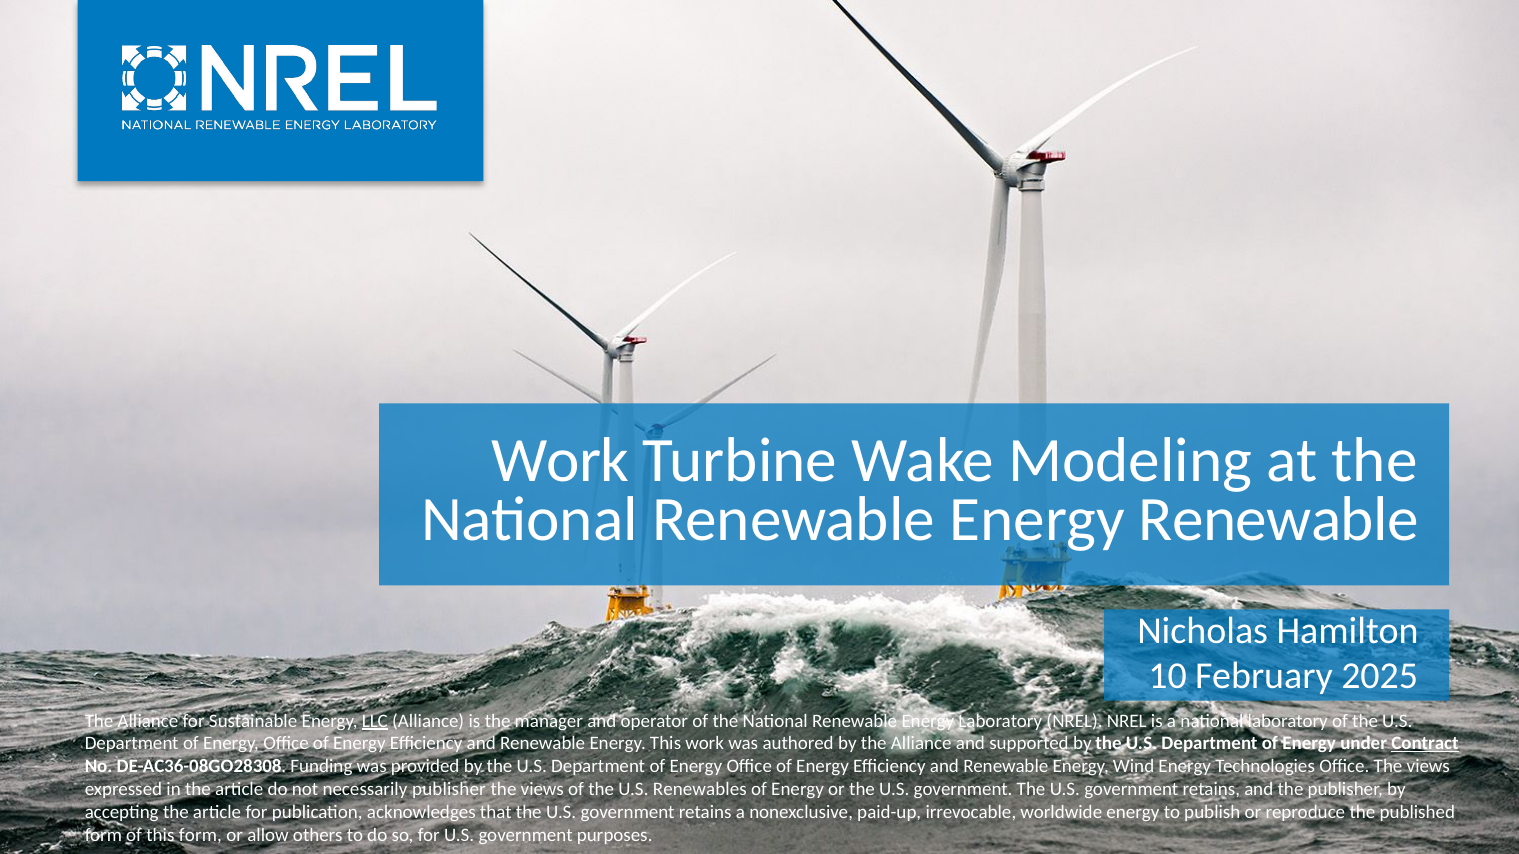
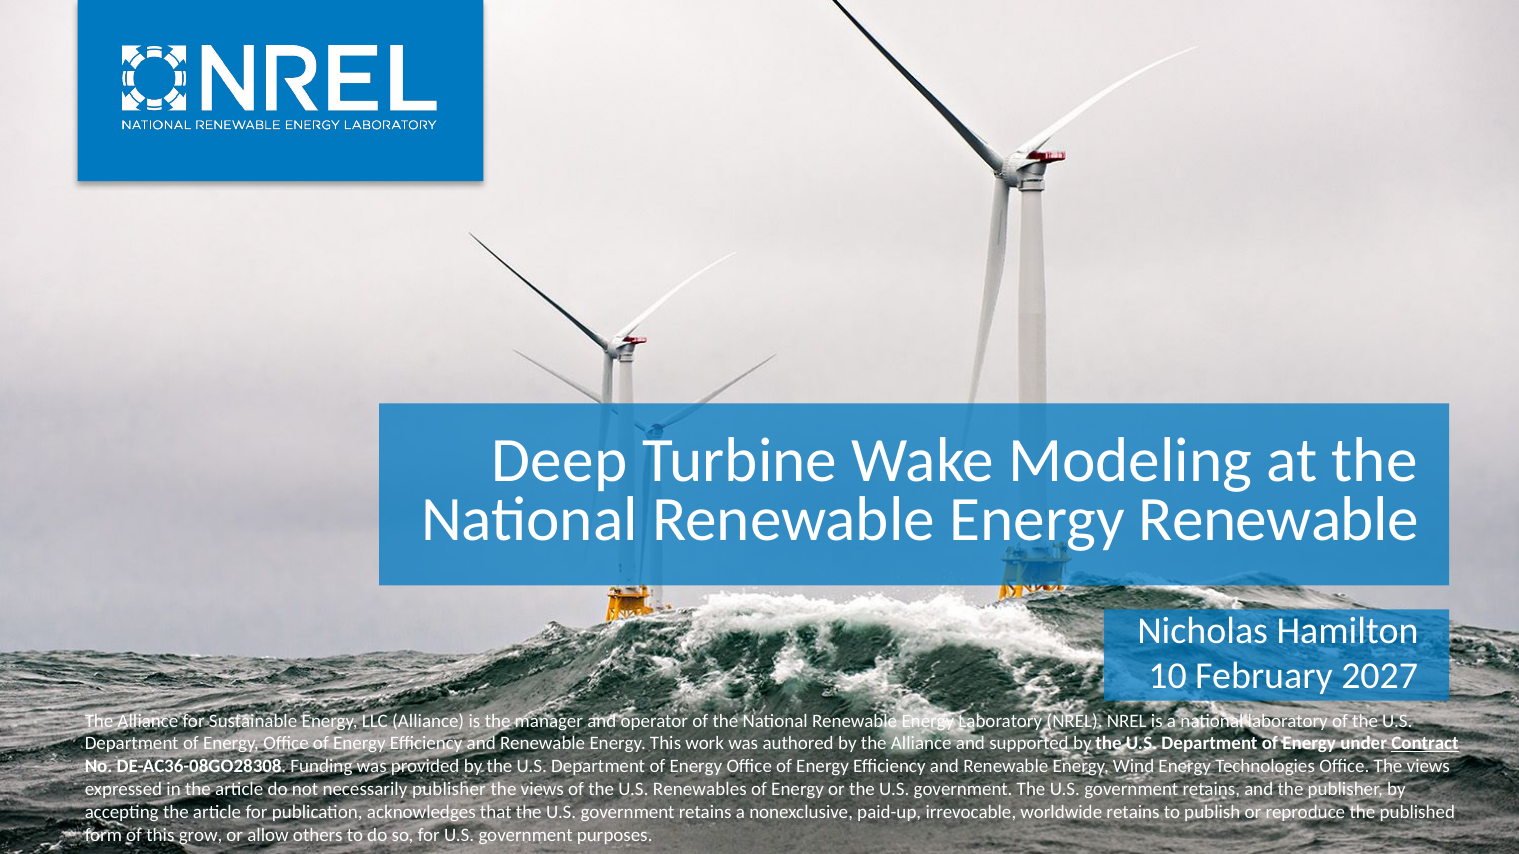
Work: Work -> Deep (560, 461)
2025: 2025 -> 2027 (1380, 677)
LLC underline: present -> none (375, 721)
worldwide energy: energy -> retains (1133, 813)
this form: form -> grow (201, 835)
